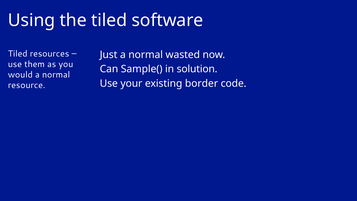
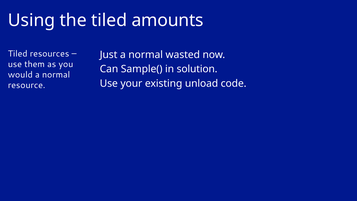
software: software -> amounts (168, 20)
border: border -> unload (202, 83)
